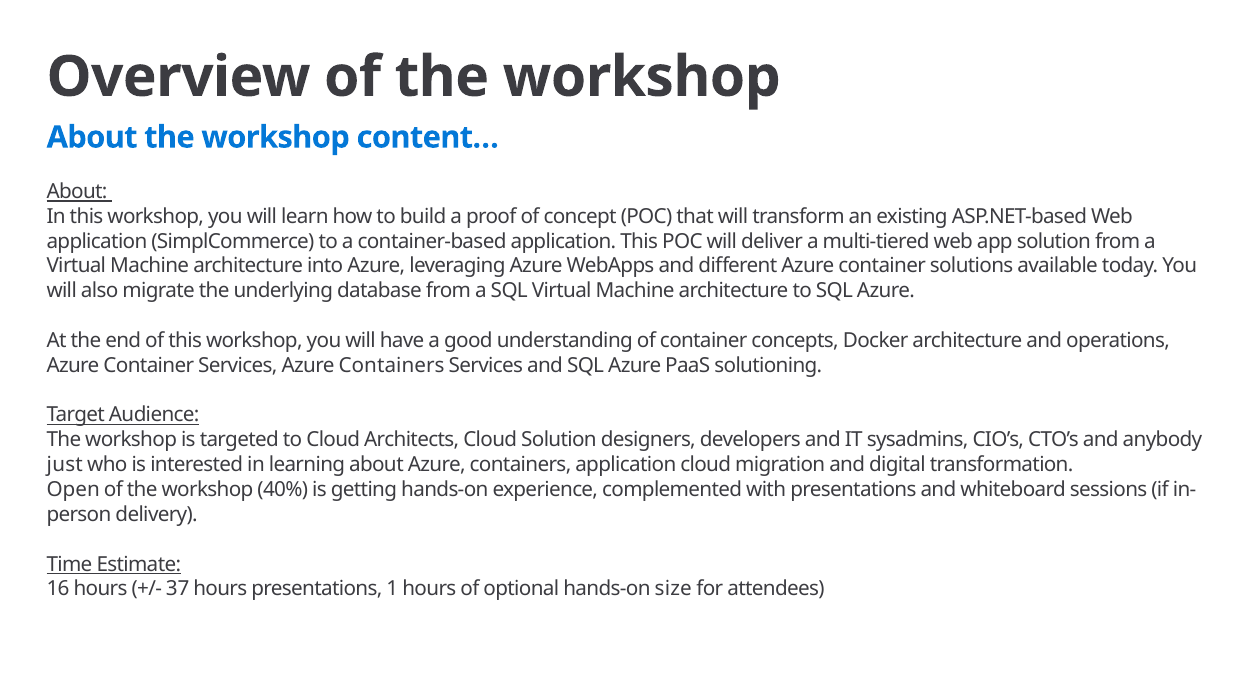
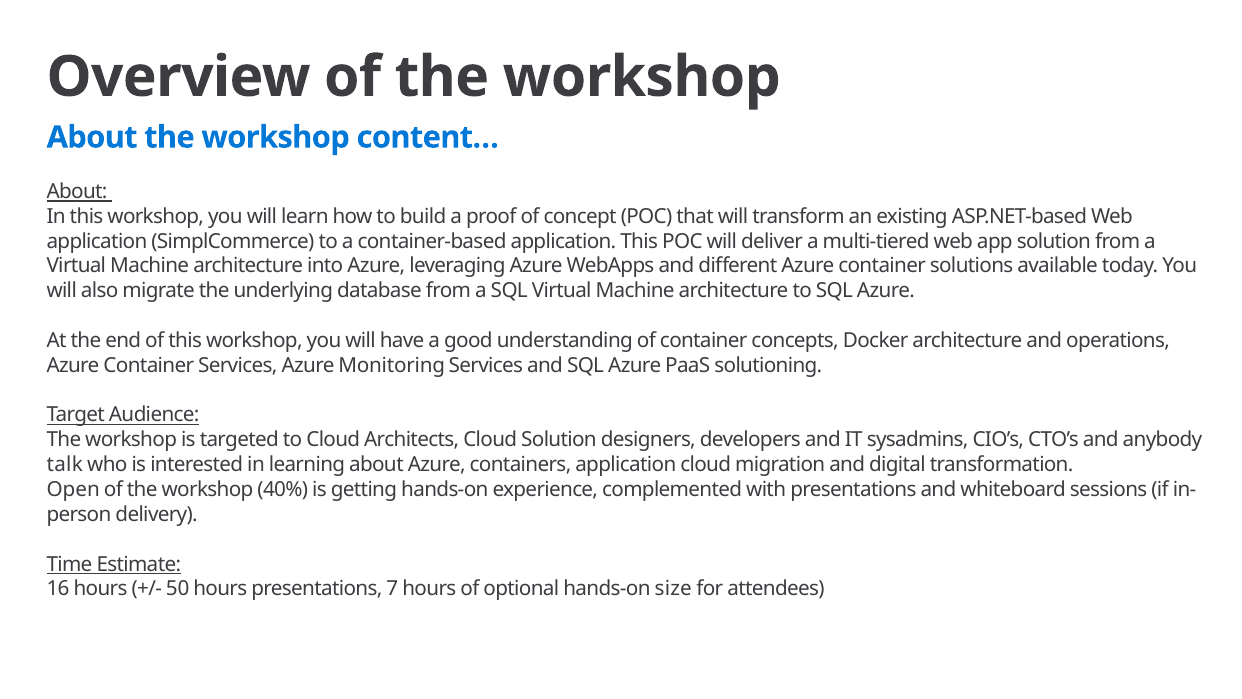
Services Azure Containers: Containers -> Monitoring (392, 365)
just: just -> talk (65, 465)
37: 37 -> 50 (178, 589)
1: 1 -> 7 (392, 589)
